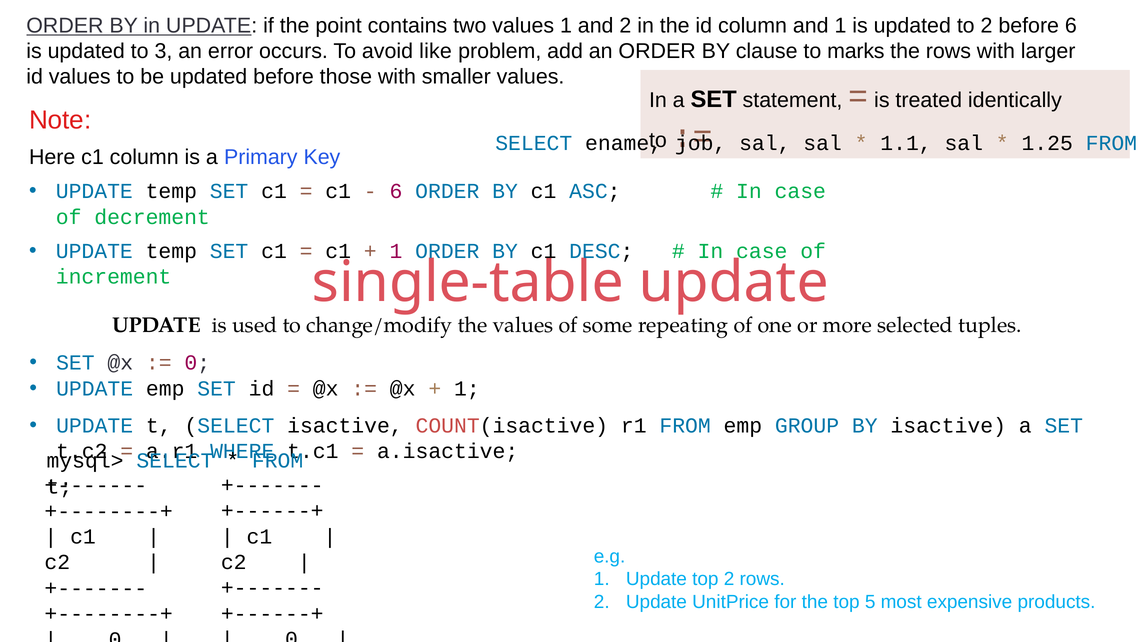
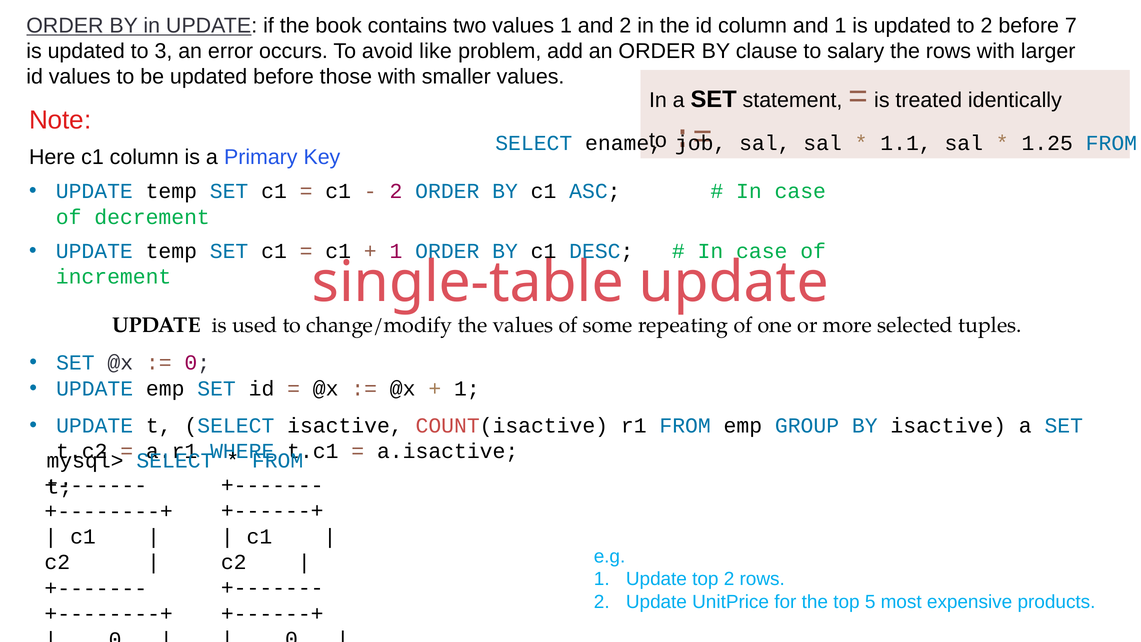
point: point -> book (339, 26)
before 6: 6 -> 7 (1071, 26)
marks: marks -> salary (856, 51)
6: 6 -> 2 (396, 191)
